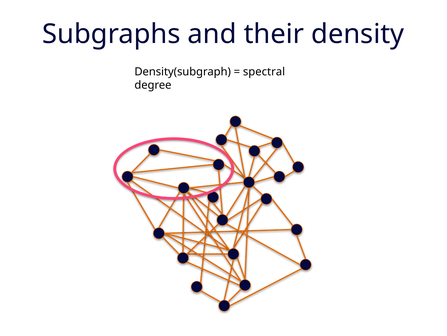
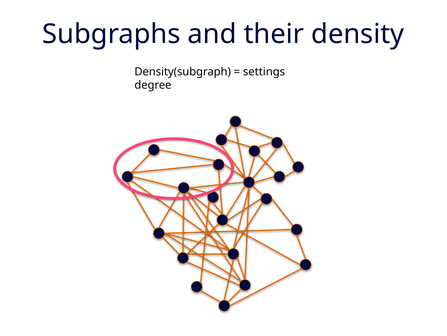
spectral: spectral -> settings (264, 72)
